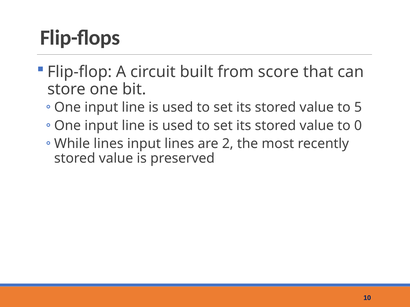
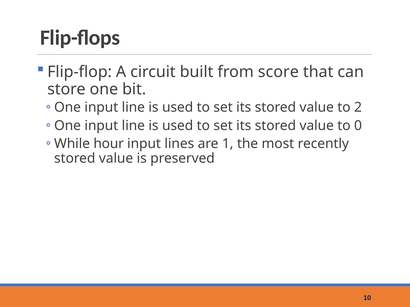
5: 5 -> 2 (358, 108)
While lines: lines -> hour (109, 144)
2: 2 -> 1 (228, 144)
